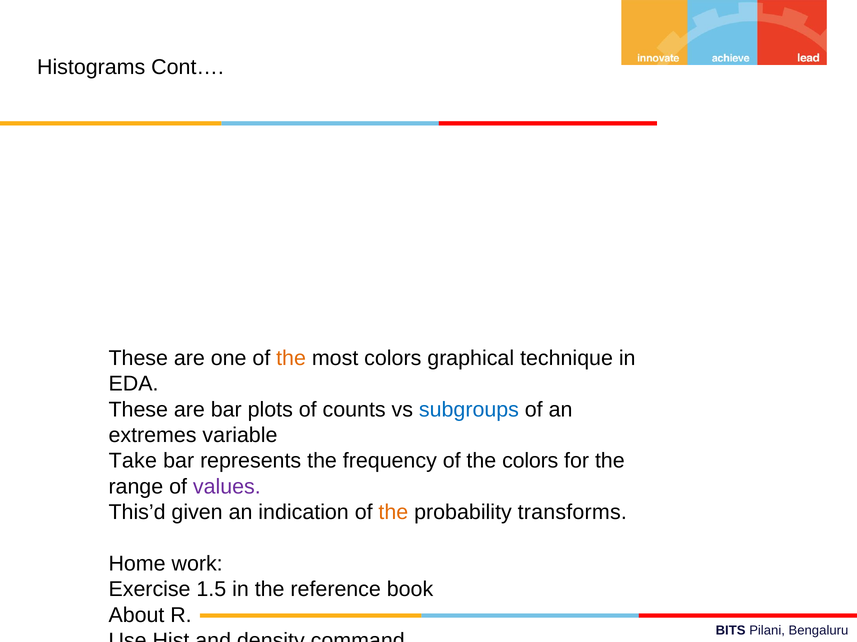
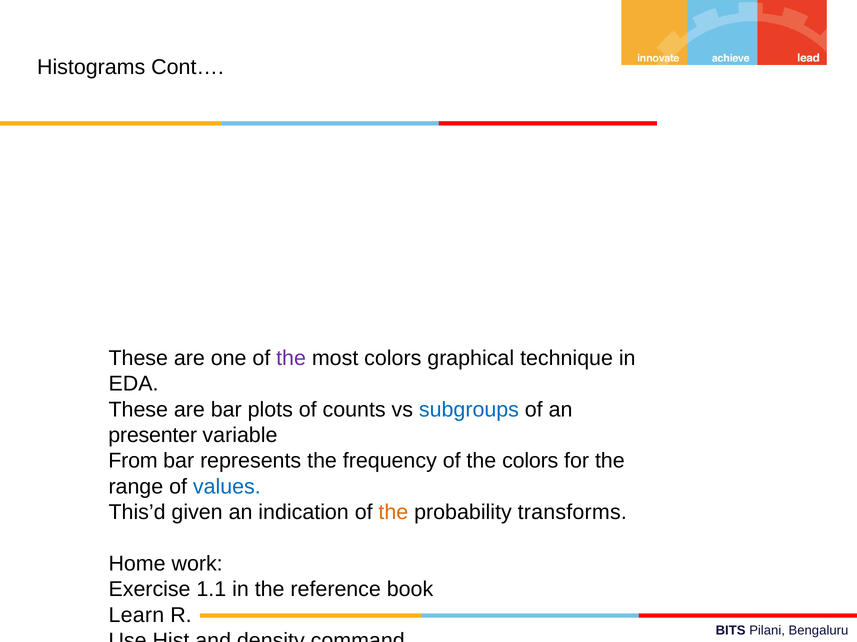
the colour: orange -> purple (291, 359)
extremes: extremes -> presenter (153, 436)
Take: Take -> From (133, 461)
values colour: purple -> blue (227, 487)
1.5: 1.5 -> 1.1 (211, 590)
About: About -> Learn (136, 616)
